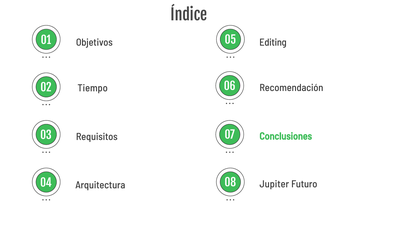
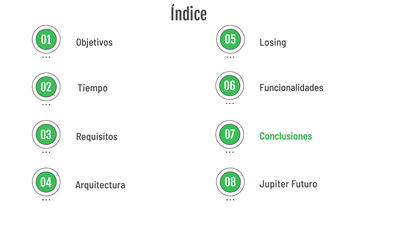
Editing: Editing -> Losing (273, 42)
Recomendación: Recomendación -> Funcionalidades (291, 88)
